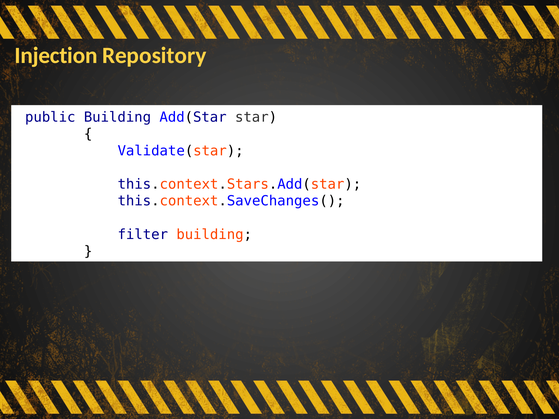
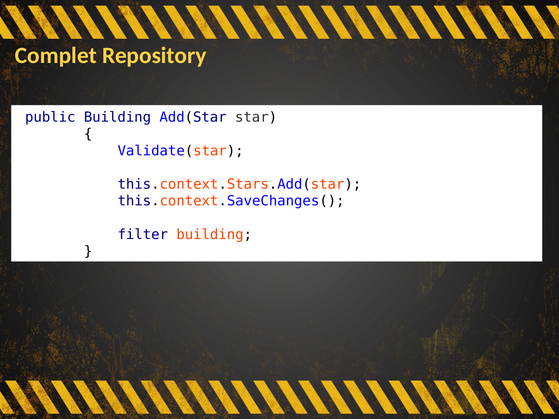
Injection: Injection -> Complet (56, 56)
